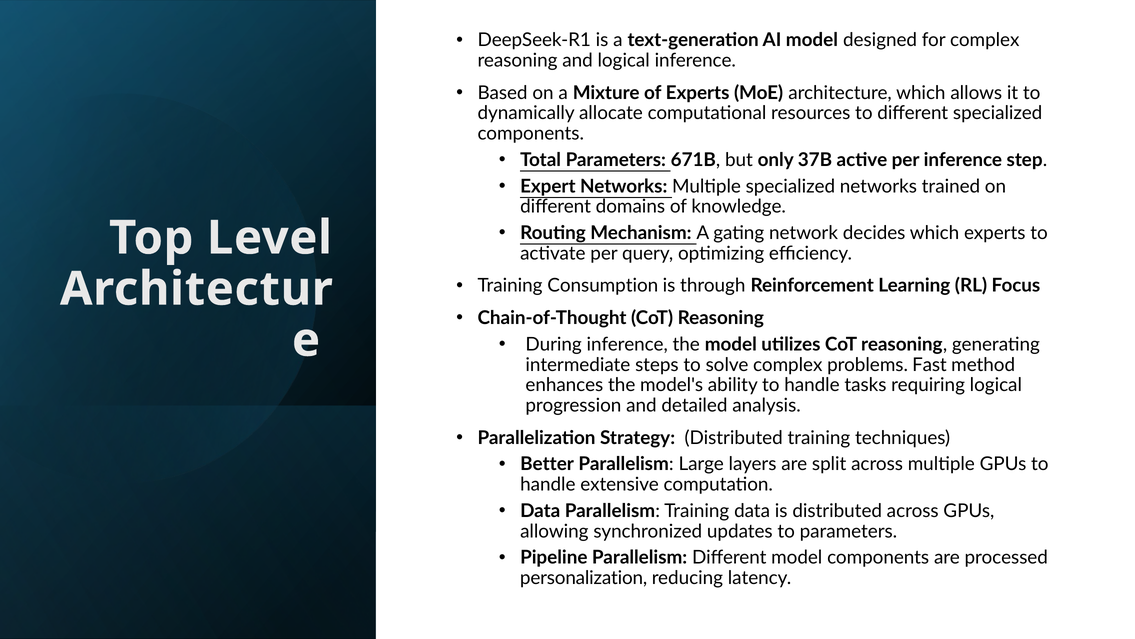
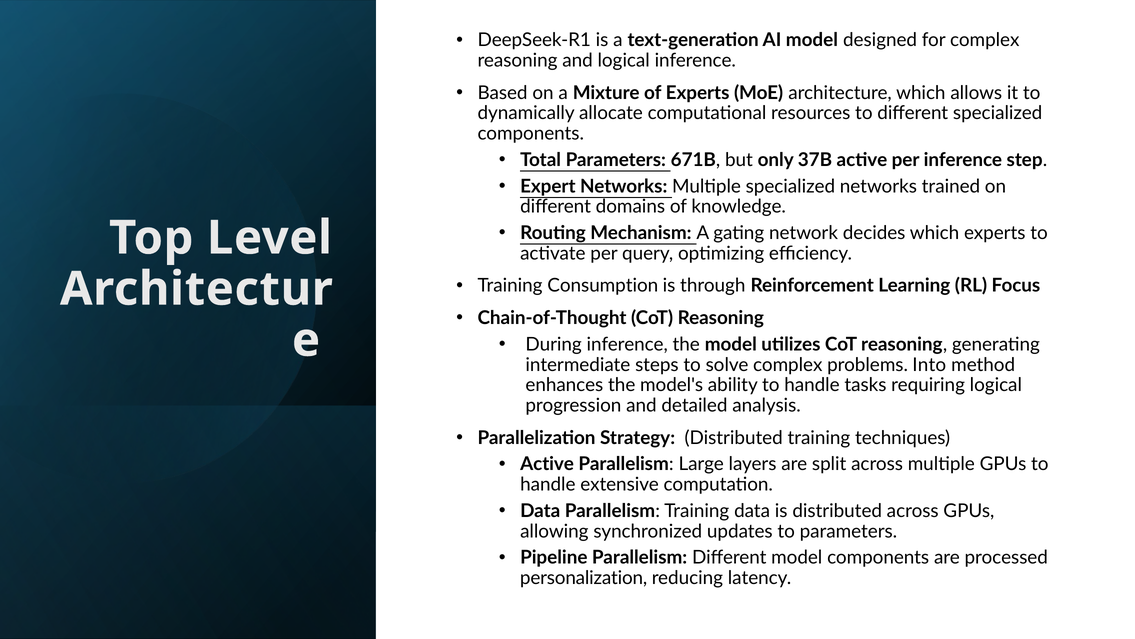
Fast: Fast -> Into (929, 364)
Better: Better -> Active (547, 464)
